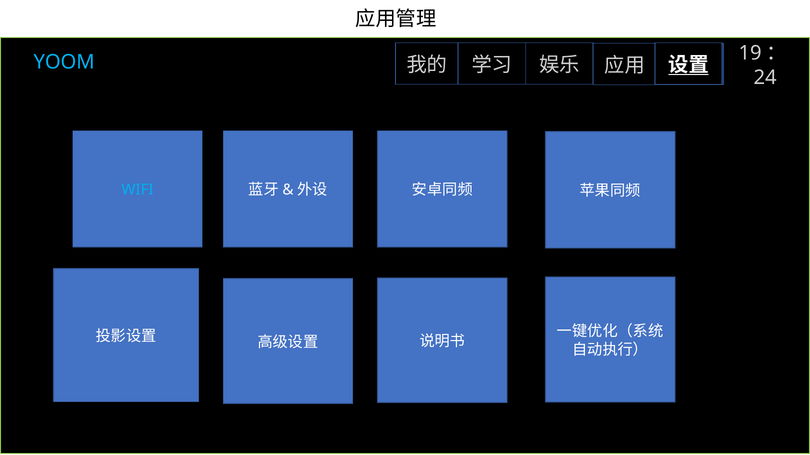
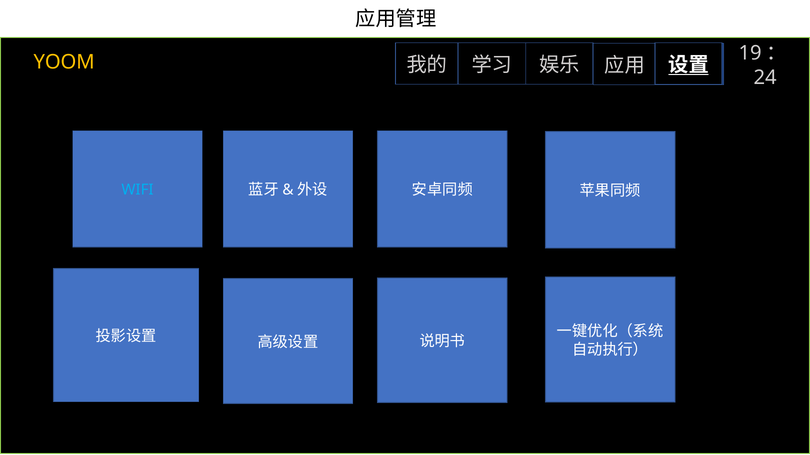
YOOM colour: light blue -> yellow (64, 62)
